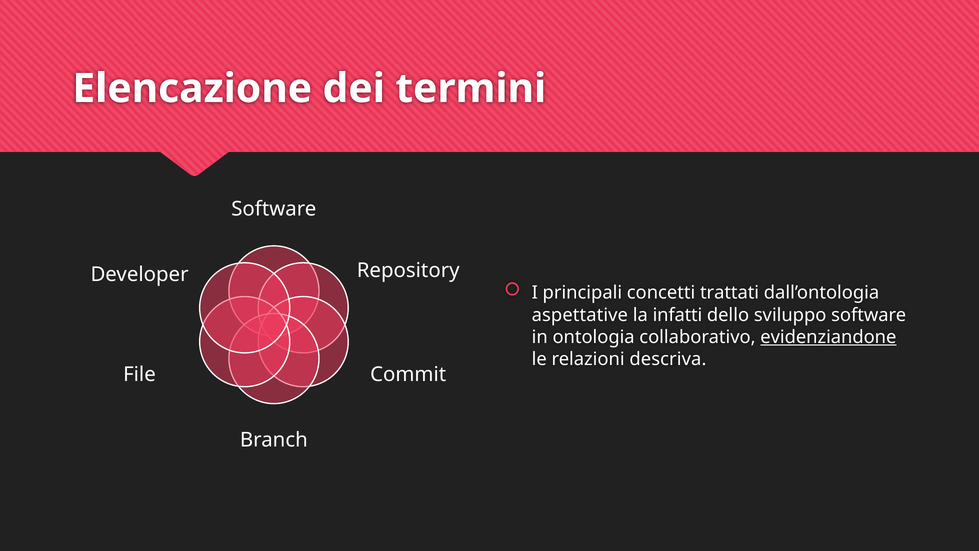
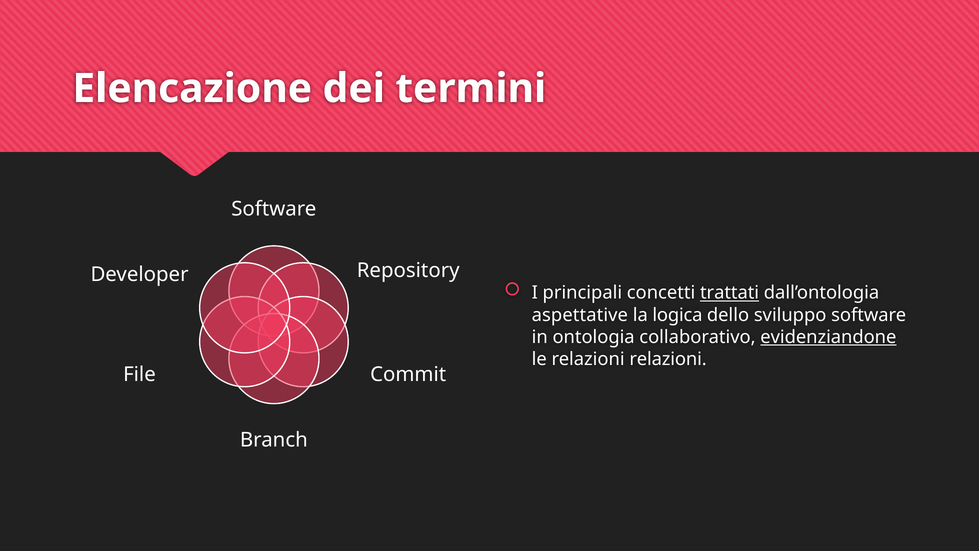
trattati underline: none -> present (730, 293)
infatti: infatti -> logica (677, 315)
relazioni descriva: descriva -> relazioni (668, 359)
